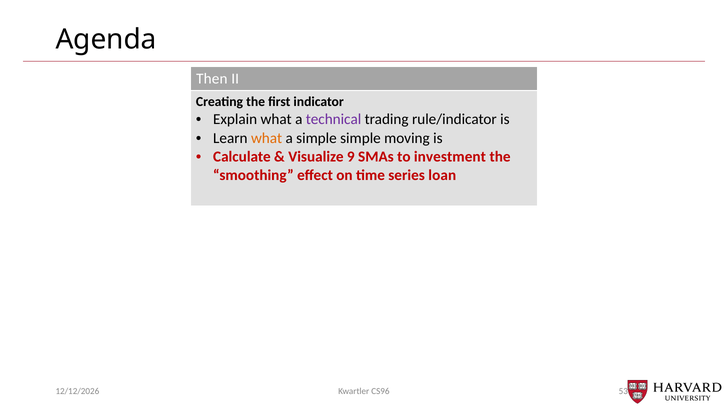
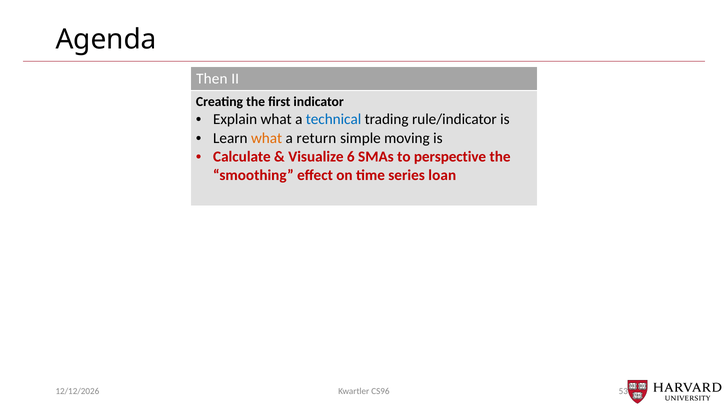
technical colour: purple -> blue (334, 119)
a simple: simple -> return (316, 138)
9: 9 -> 6 (351, 156)
investment: investment -> perspective (450, 156)
